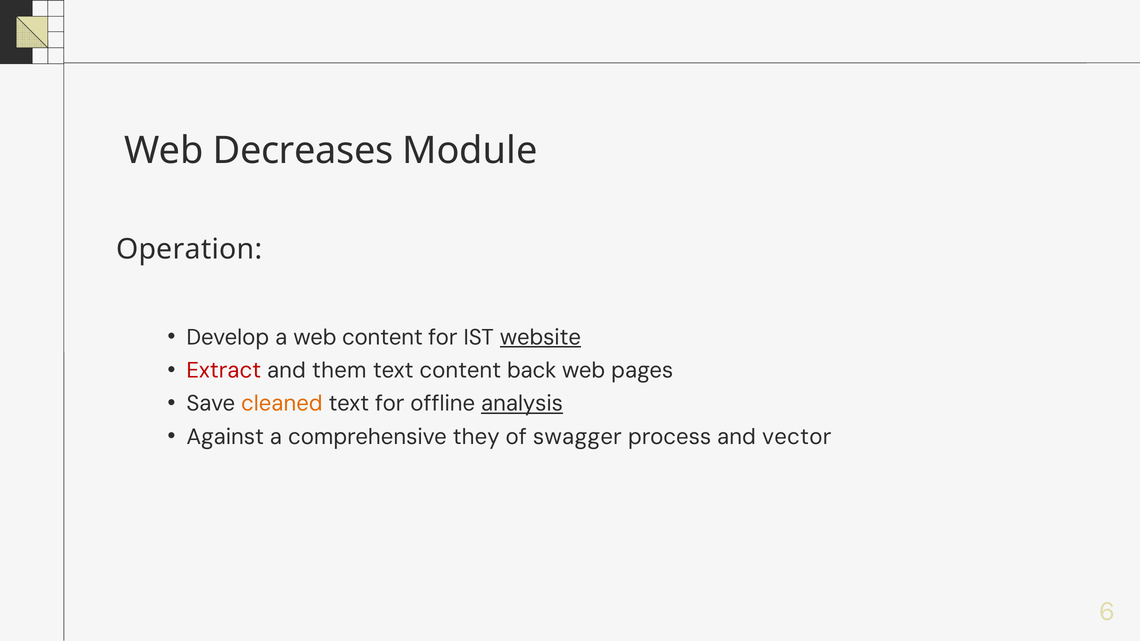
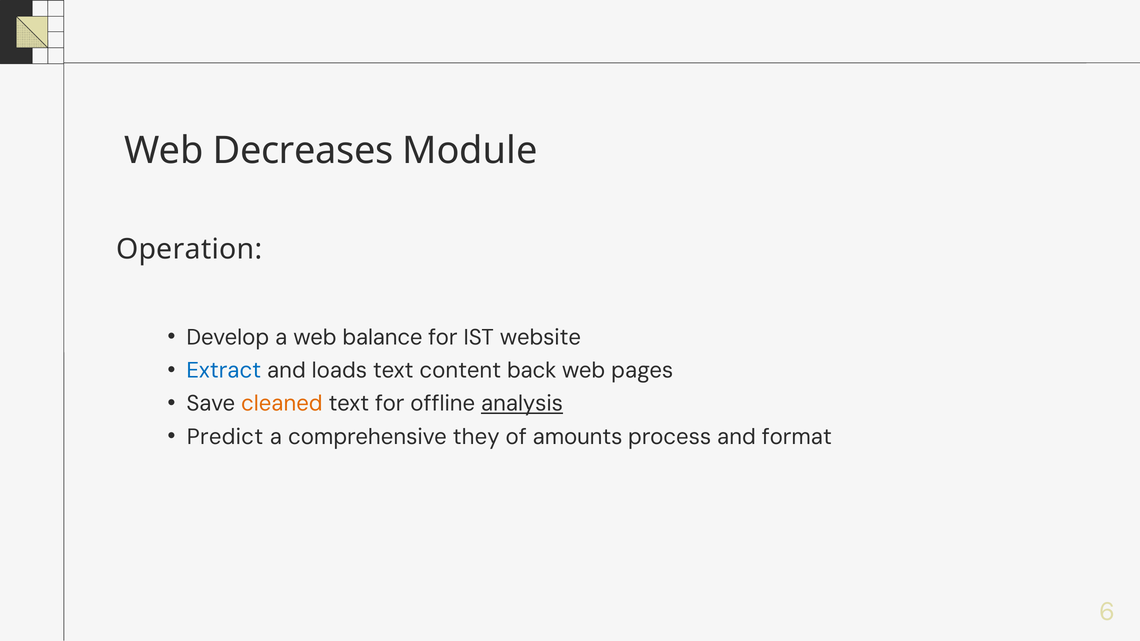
web content: content -> balance (382, 337)
website underline: present -> none (540, 337)
Extract colour: red -> blue (224, 371)
them: them -> loads (339, 371)
Against: Against -> Predict (225, 437)
swagger: swagger -> amounts (578, 437)
vector: vector -> format (797, 437)
